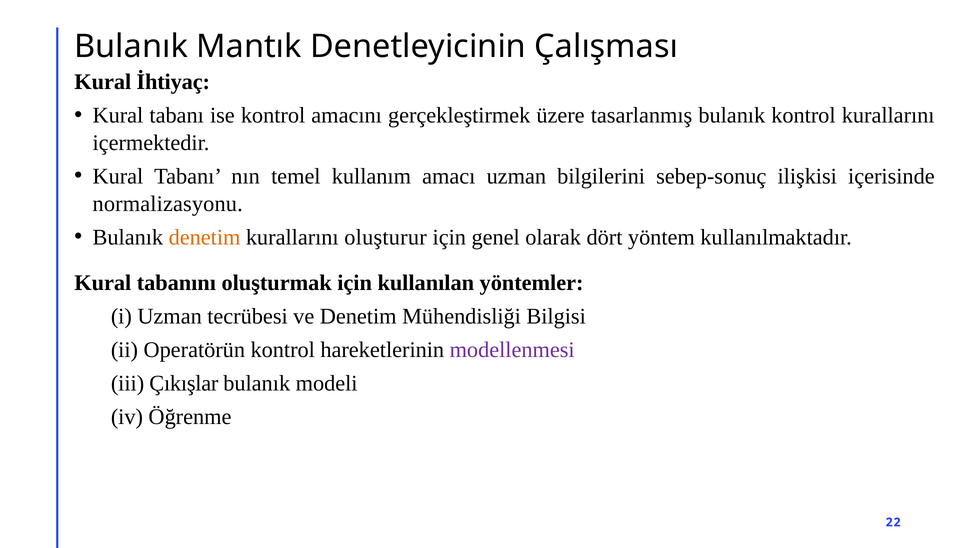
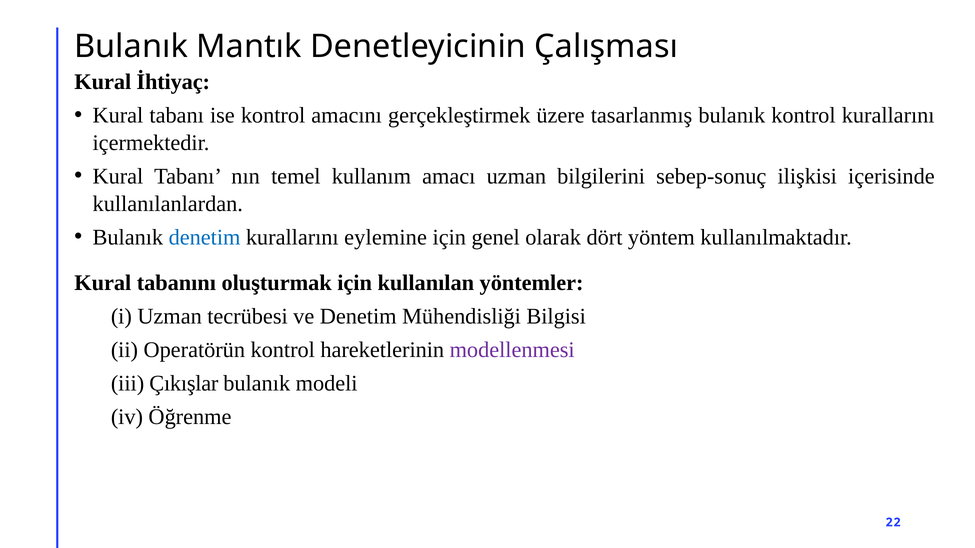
normalizasyonu: normalizasyonu -> kullanılanlardan (168, 204)
denetim colour: orange -> blue (205, 237)
oluşturur: oluşturur -> eylemine (386, 237)
